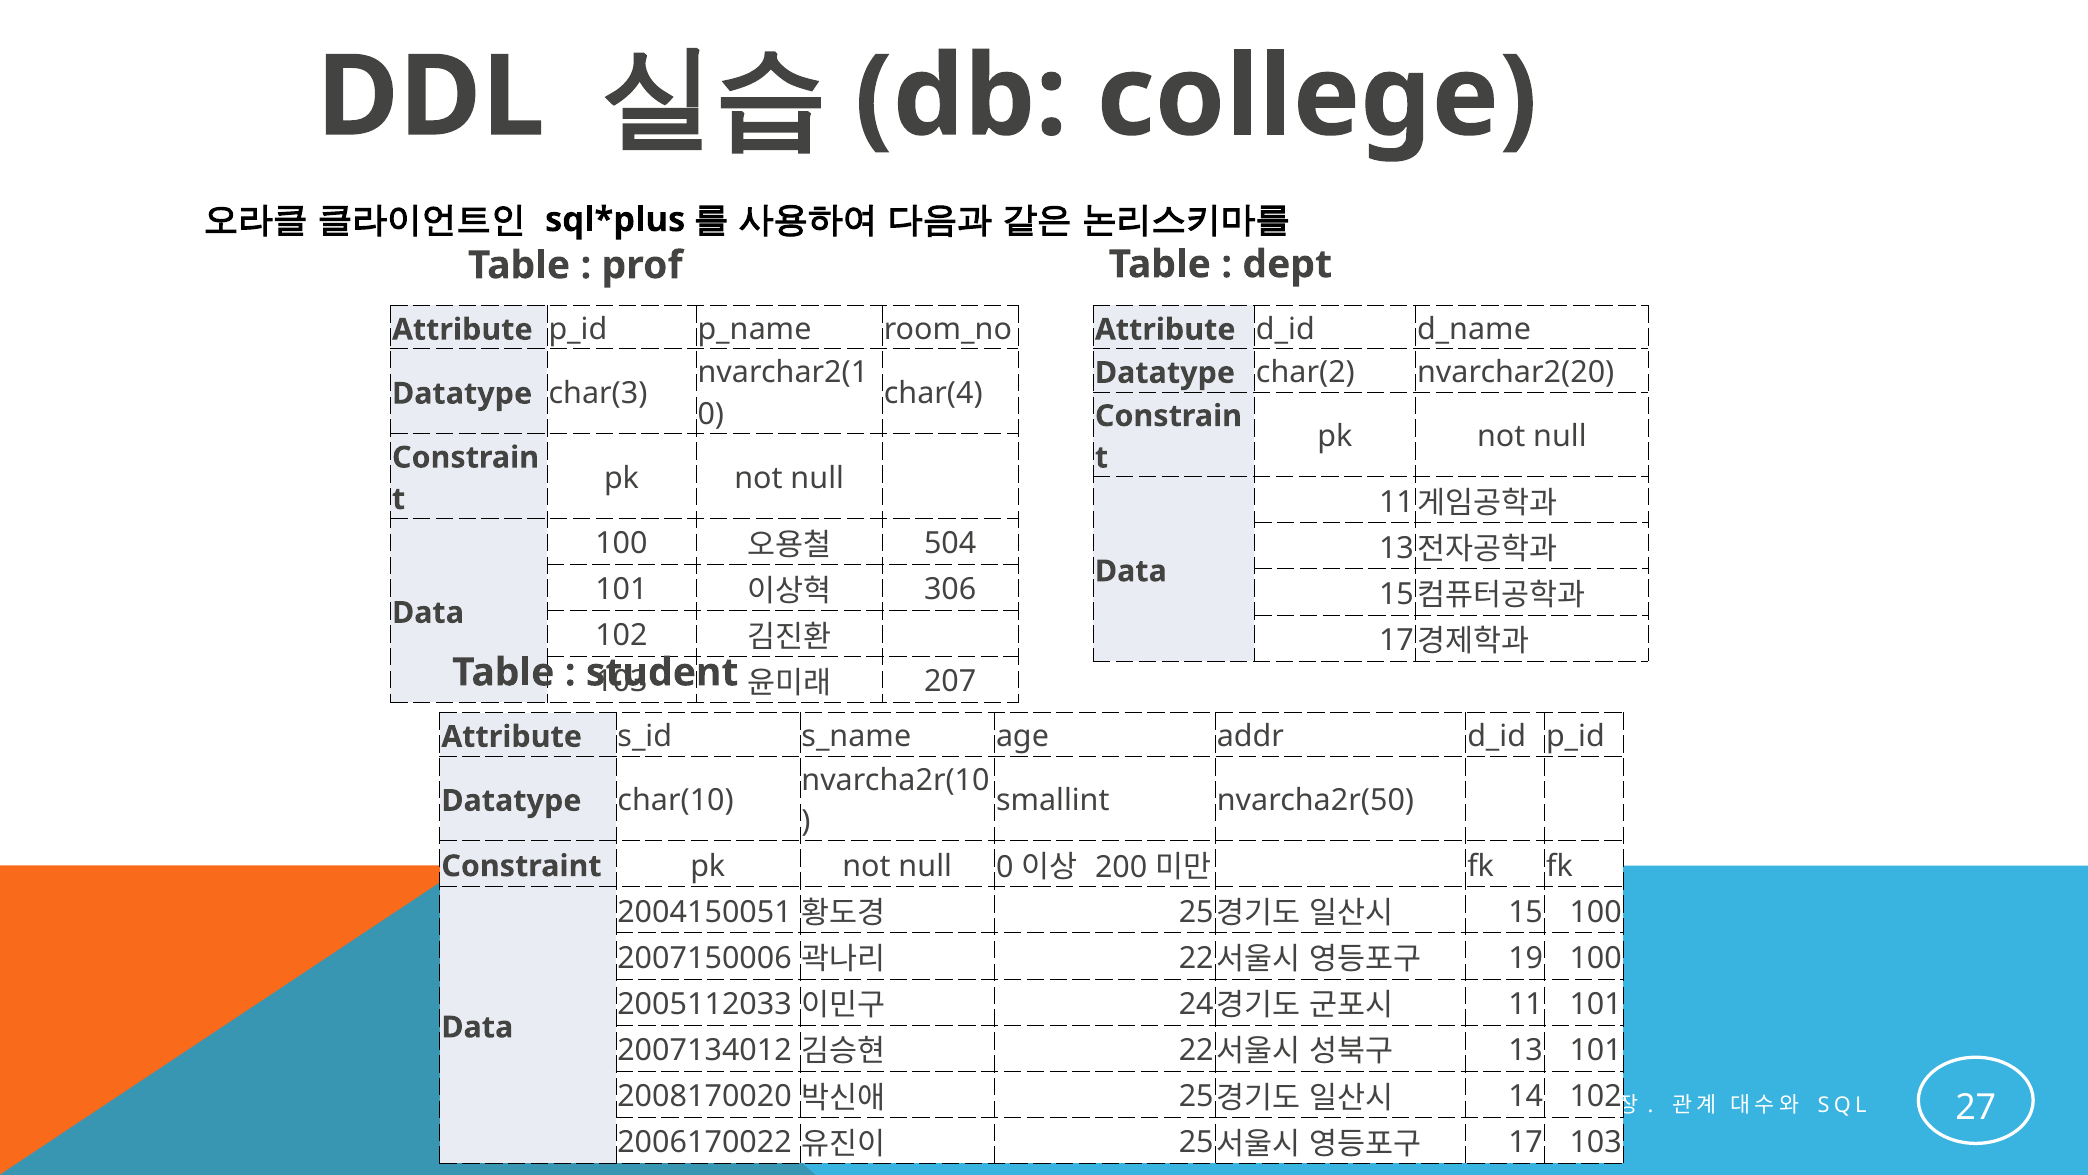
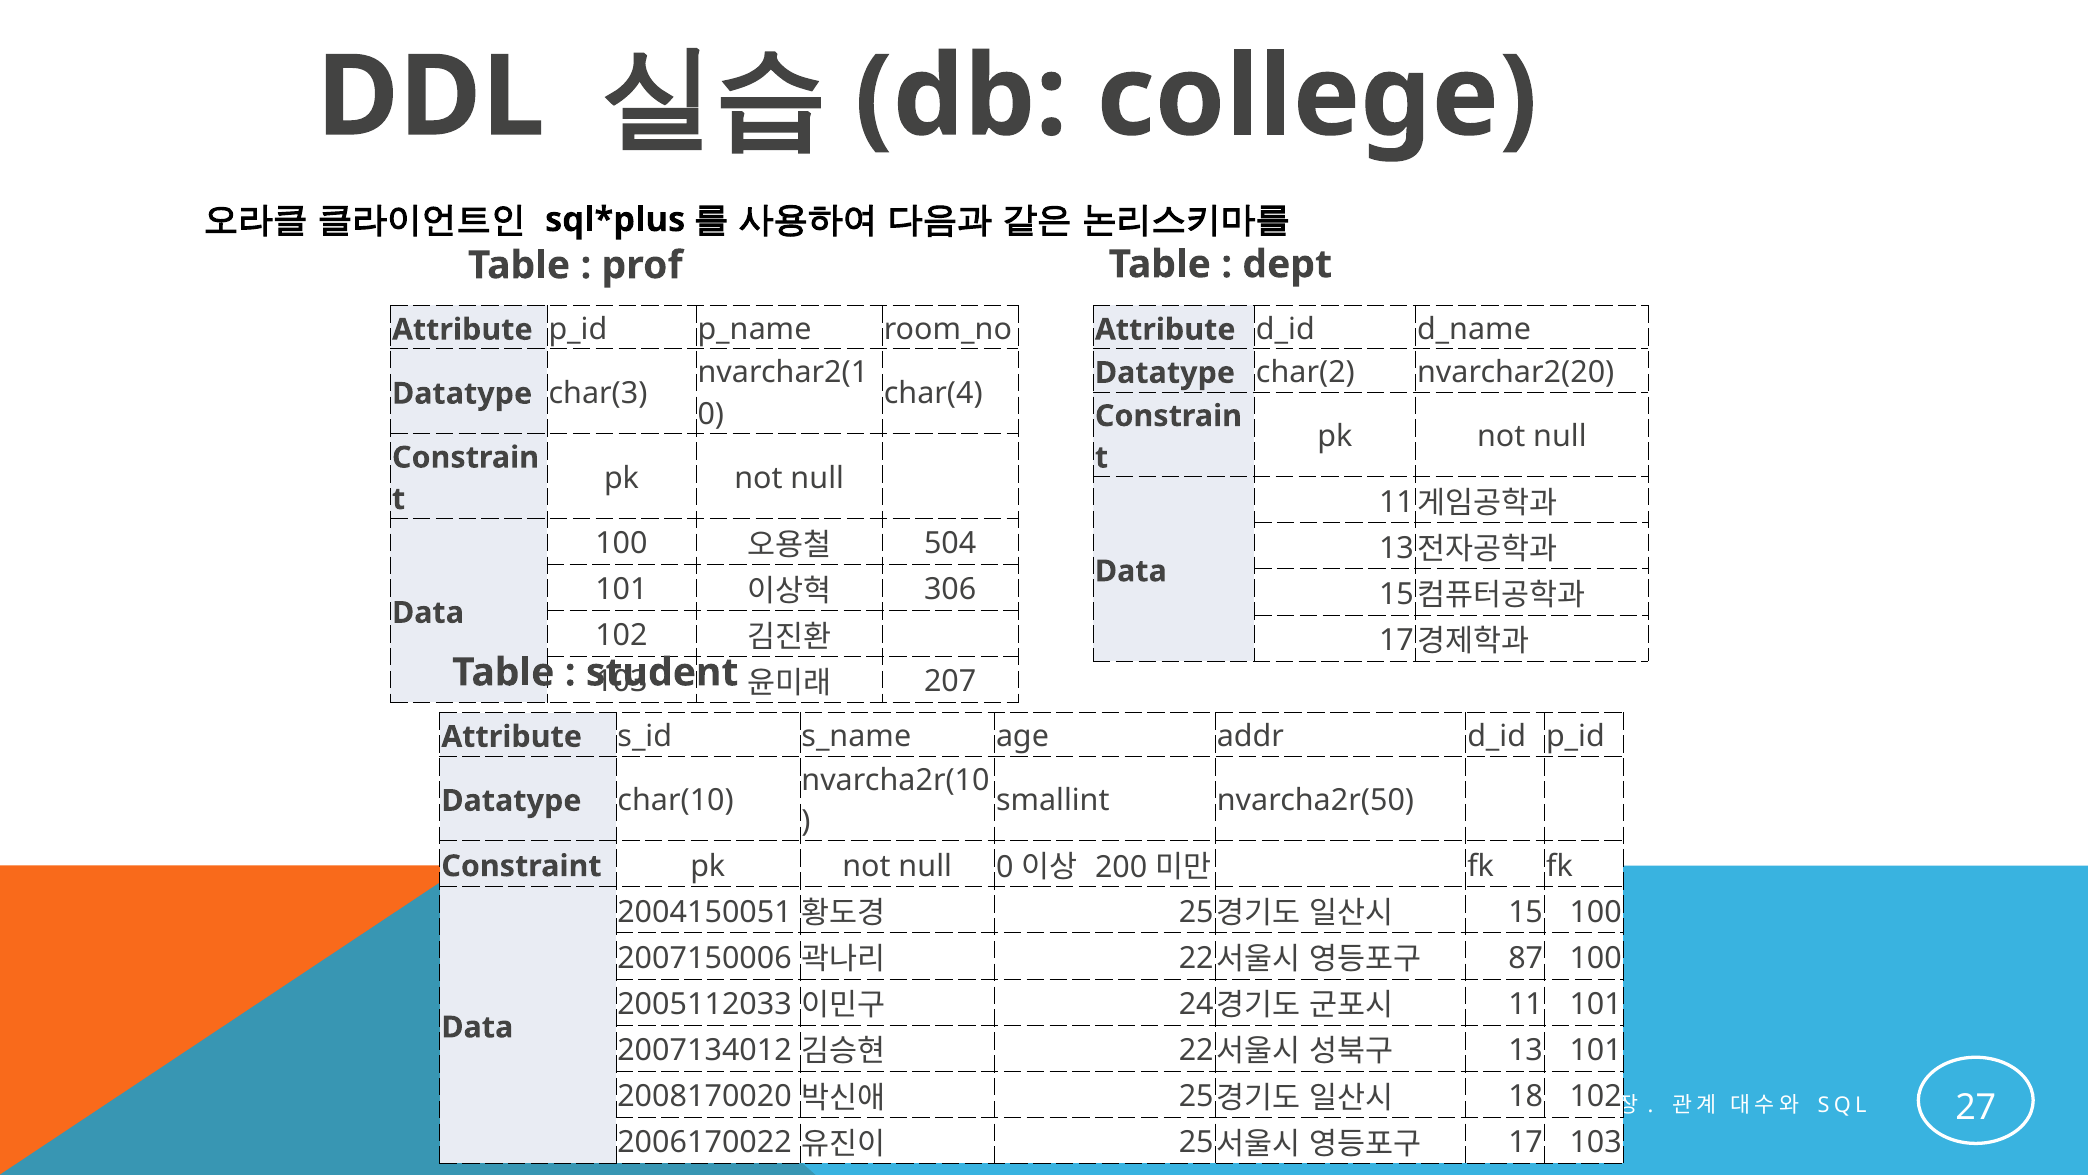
19: 19 -> 87 (1526, 958)
14: 14 -> 18 (1526, 1096)
